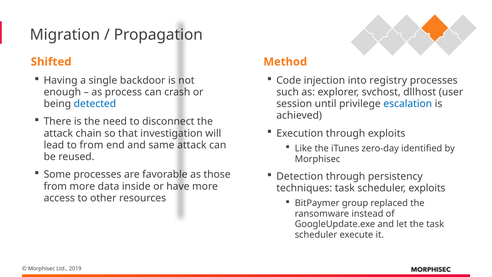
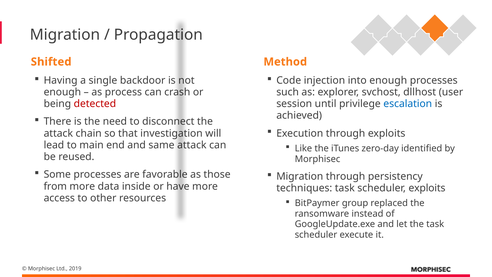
into registry: registry -> enough (388, 80)
detected colour: blue -> red (95, 104)
to from: from -> main (92, 145)
Detection: Detection -> Migration (300, 176)
